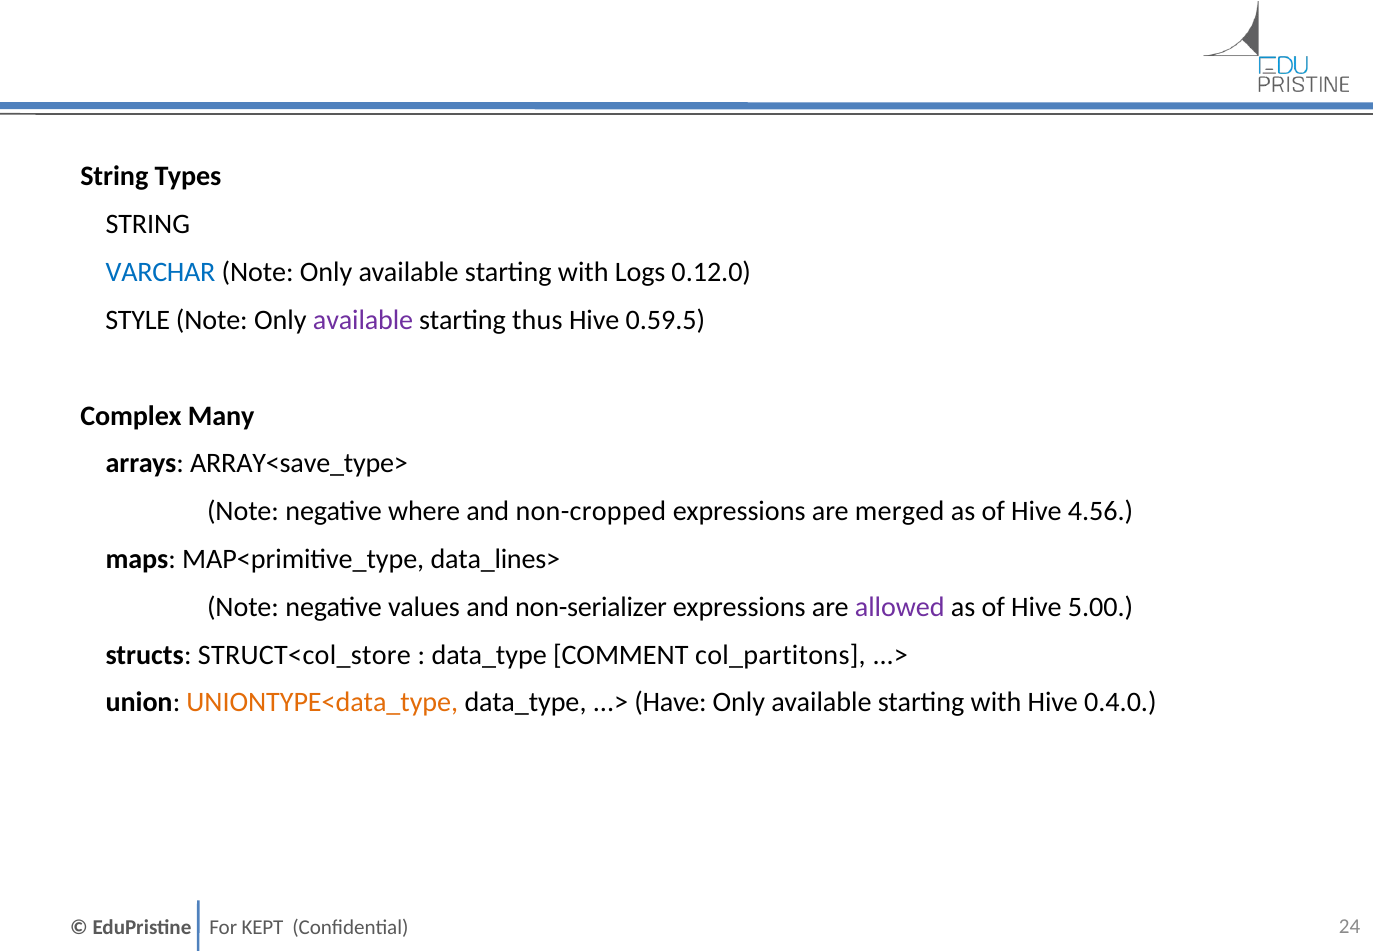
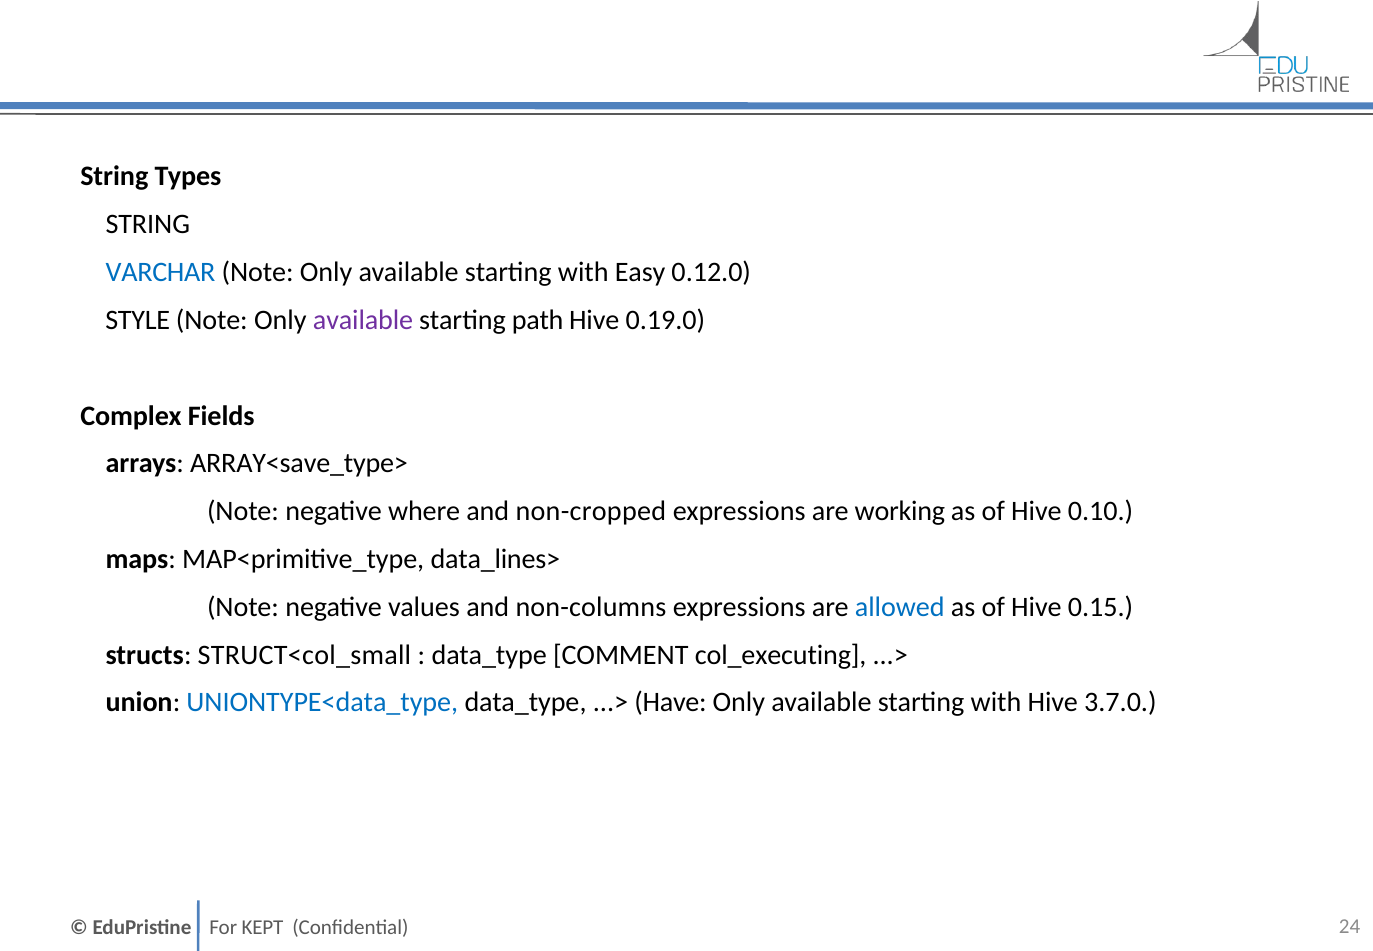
Logs: Logs -> Easy (640, 272)
thus: thus -> path (538, 320)
0.59.5: 0.59.5 -> 0.19.0 (665, 320)
Many: Many -> Fields (221, 416)
merged: merged -> working (900, 511)
4.56: 4.56 -> 0.10 (1101, 511)
non-serializer: non-serializer -> non-columns (591, 607)
allowed colour: purple -> blue (900, 607)
5.00: 5.00 -> 0.15 (1101, 607)
STRUCT<col_store: STRUCT<col_store -> STRUCT<col_small (304, 655)
col_partitons: col_partitons -> col_executing (781, 655)
UNIONTYPE<data_type colour: orange -> blue (322, 702)
0.4.0: 0.4.0 -> 3.7.0 (1120, 702)
